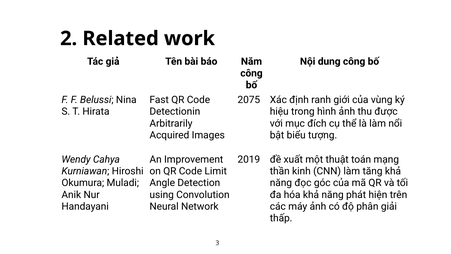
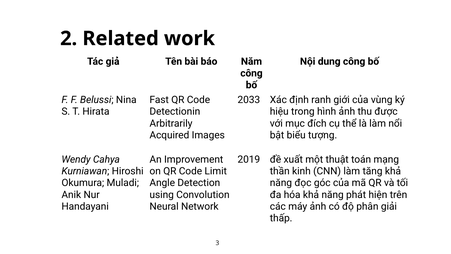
2075: 2075 -> 2033 (249, 100)
